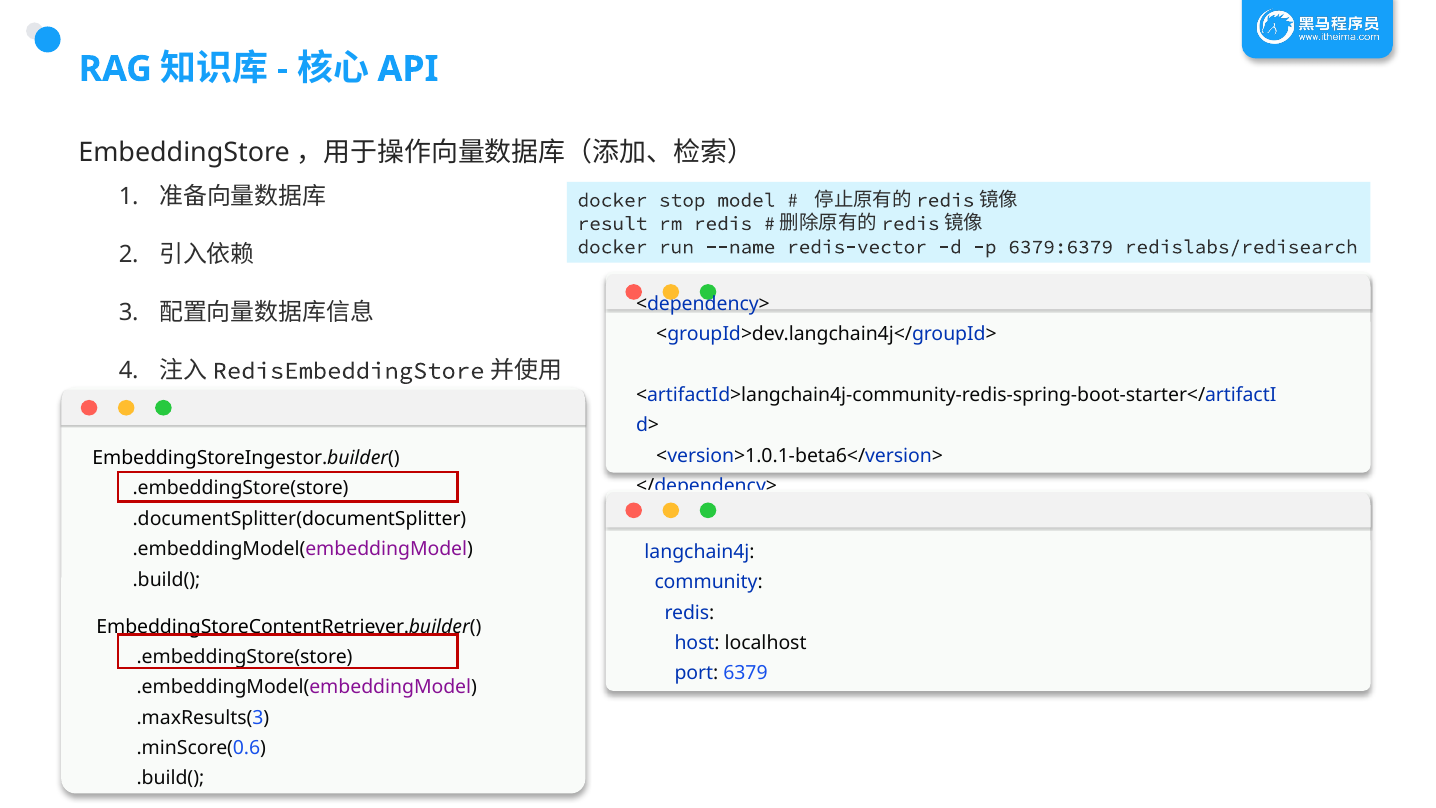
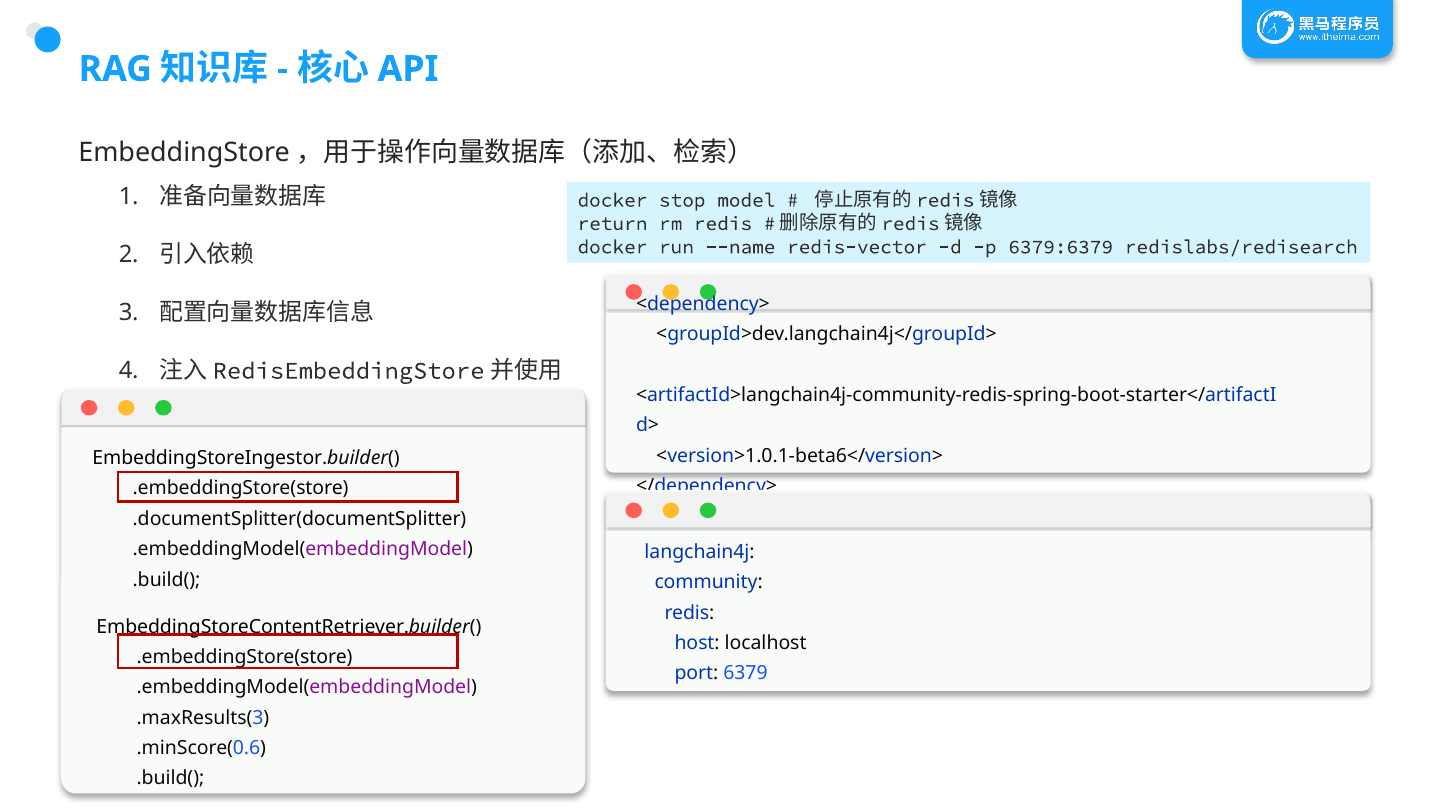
result: result -> return (613, 223)
